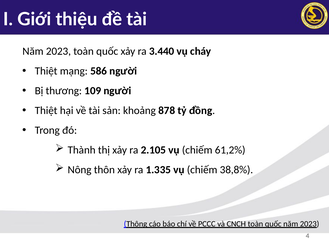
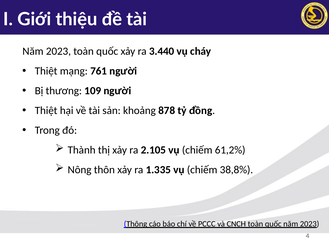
586: 586 -> 761 (99, 71)
